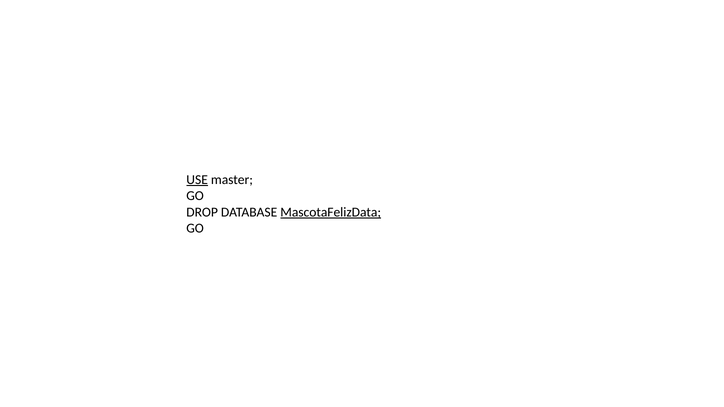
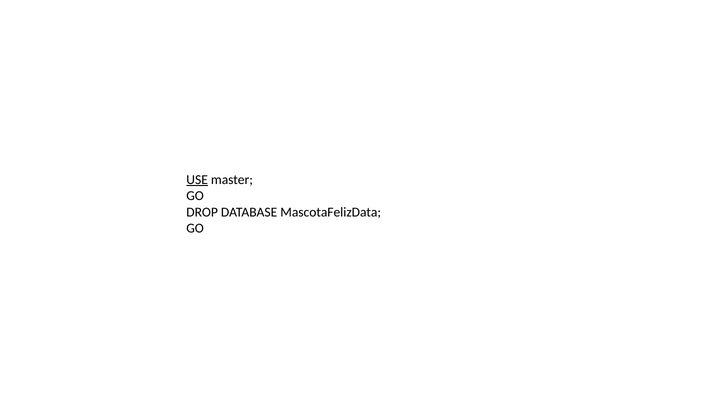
MascotaFelizData underline: present -> none (331, 212)
